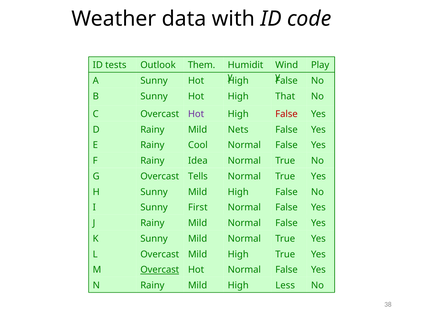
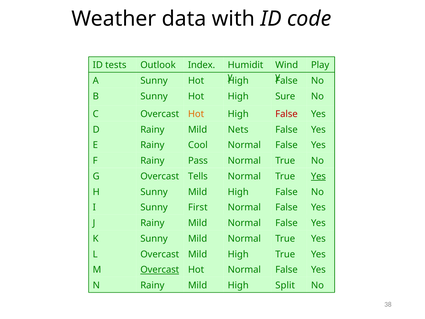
Them: Them -> Index (202, 65)
That: That -> Sure (285, 96)
Hot colour: purple -> orange (196, 114)
Idea: Idea -> Pass (198, 161)
Yes underline: none -> present (318, 176)
Less: Less -> Split (285, 285)
